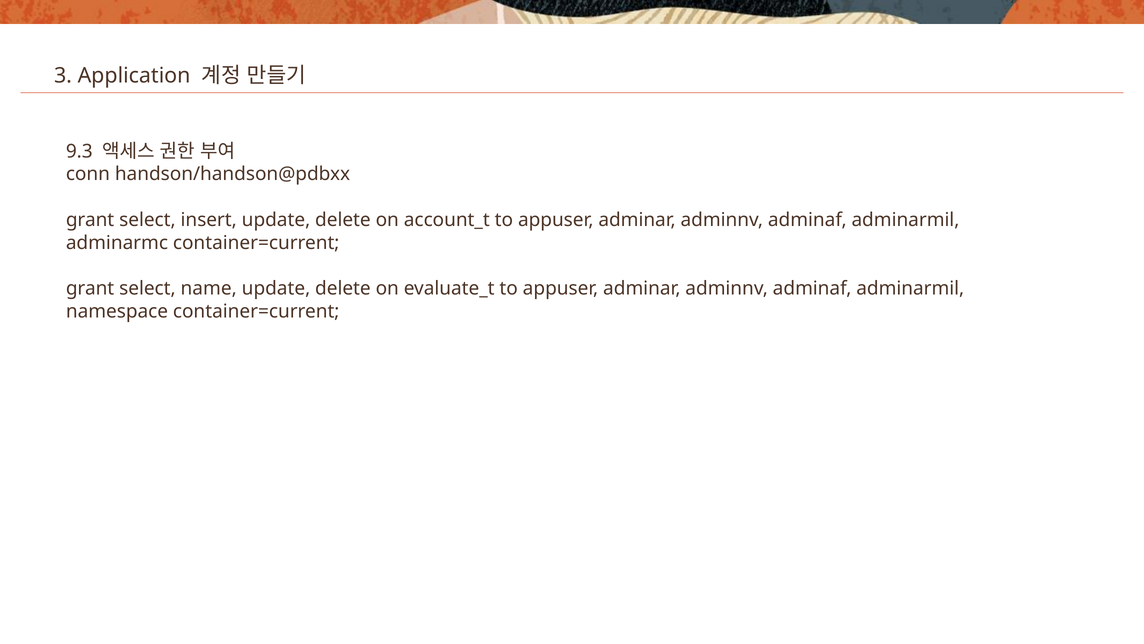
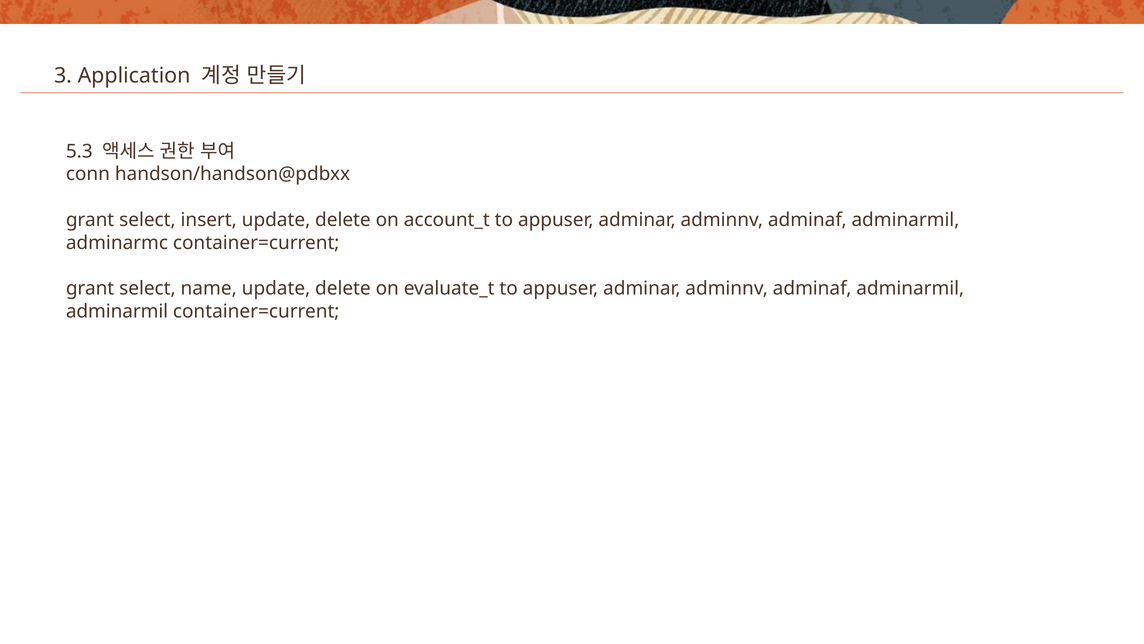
9.3: 9.3 -> 5.3 (79, 151)
namespace: namespace -> adminarmil (117, 311)
